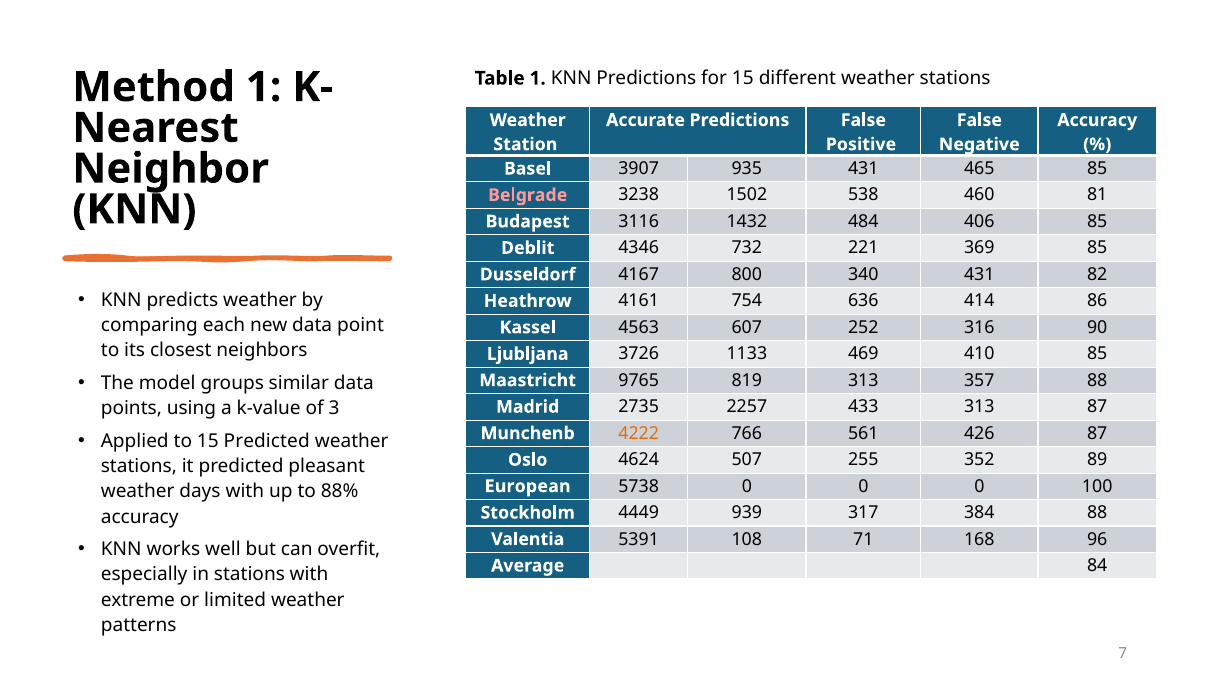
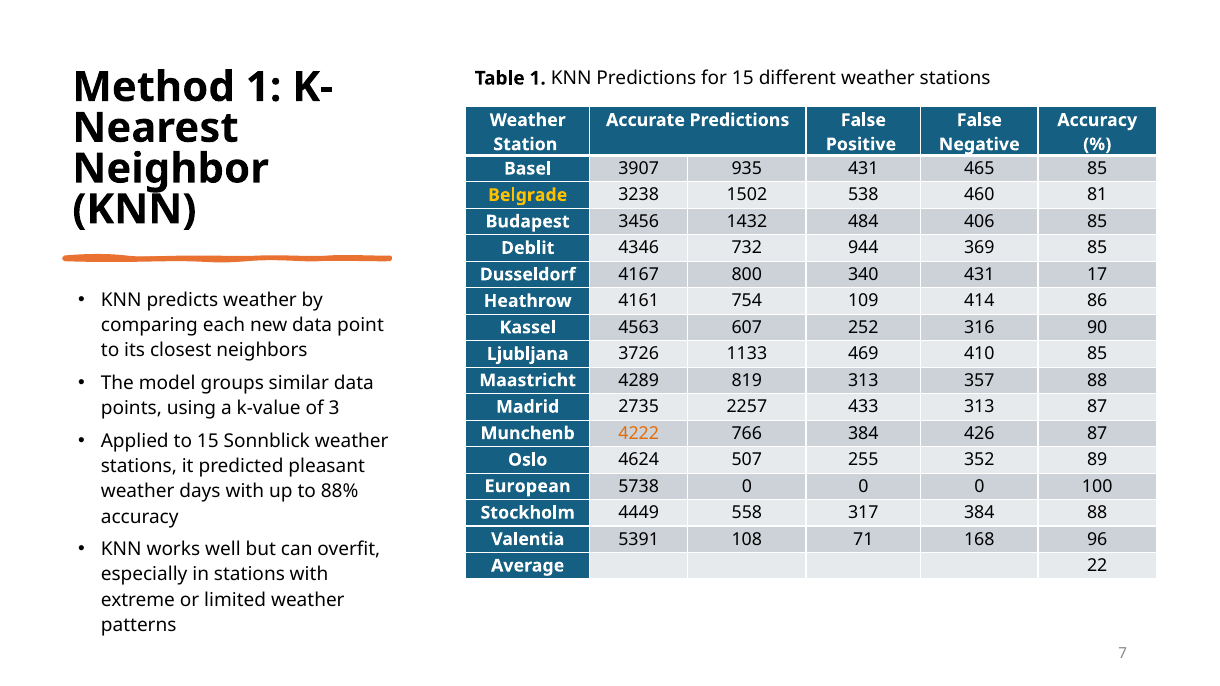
Belgrade colour: pink -> yellow (528, 195)
3116: 3116 -> 3456 (639, 222)
221: 221 -> 944 (863, 248)
82: 82 -> 17 (1097, 275)
636: 636 -> 109 (863, 301)
9765: 9765 -> 4289 (639, 381)
766 561: 561 -> 384 (863, 433)
15 Predicted: Predicted -> Sonnblick (267, 442)
939: 939 -> 558 (747, 513)
84: 84 -> 22 (1097, 566)
